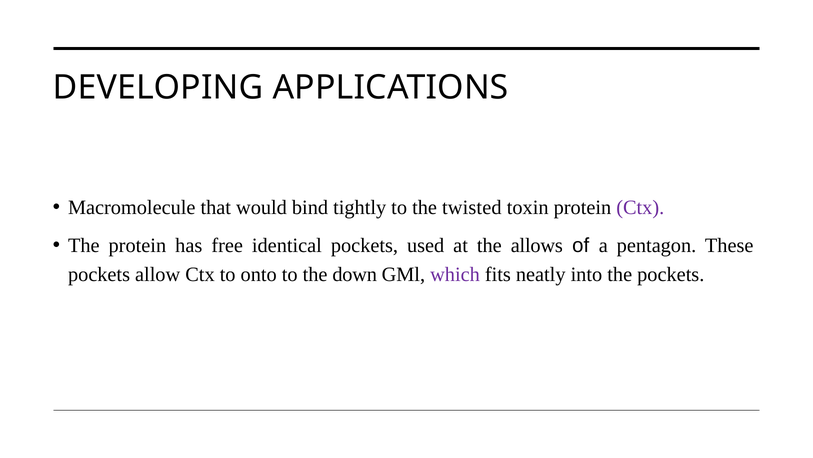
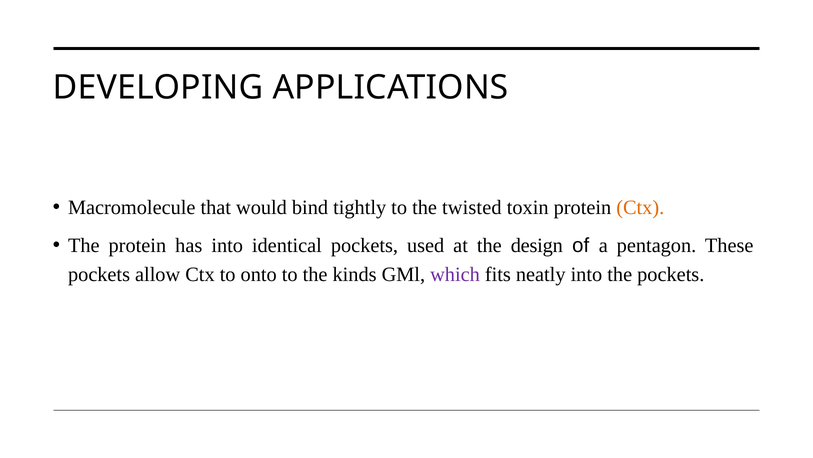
Ctx colour: purple -> orange (640, 207)
has free: free -> into (227, 245)
allows: allows -> design (537, 245)
down: down -> kinds (355, 274)
